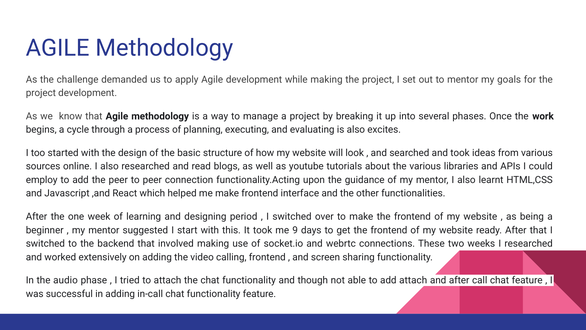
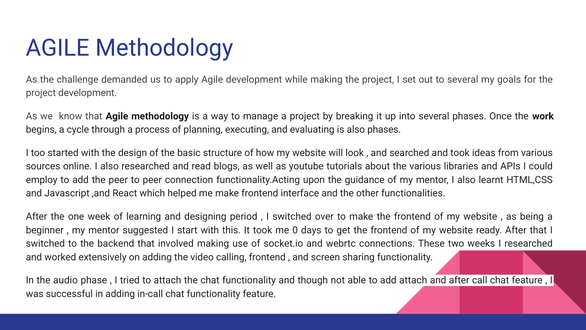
to mentor: mentor -> several (463, 79)
also excites: excites -> phases (384, 130)
9: 9 -> 0 (295, 230)
